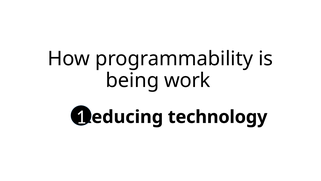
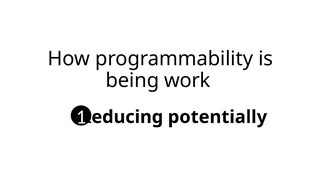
technology: technology -> potentially (217, 117)
